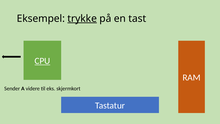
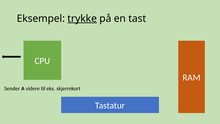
CPU underline: present -> none (42, 61)
